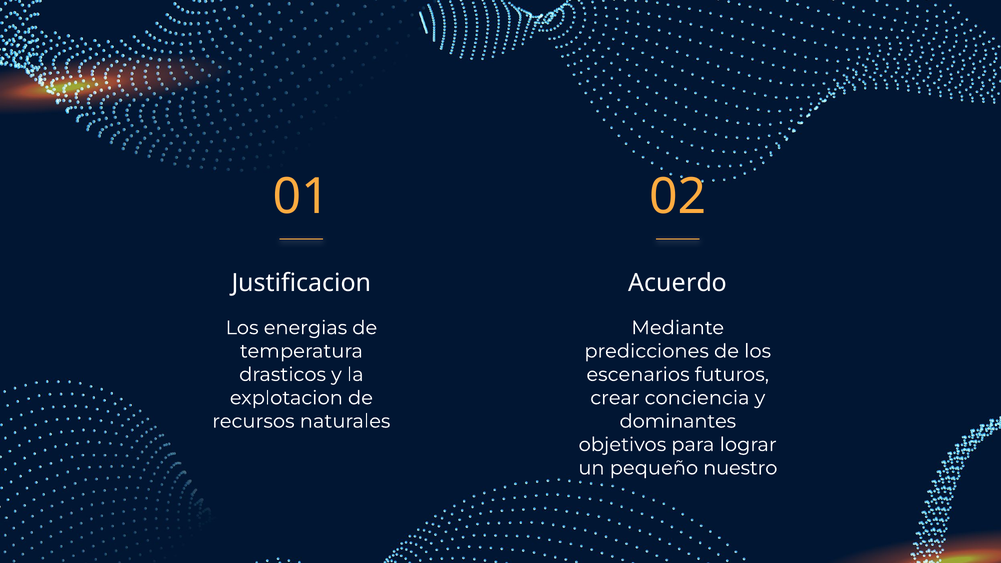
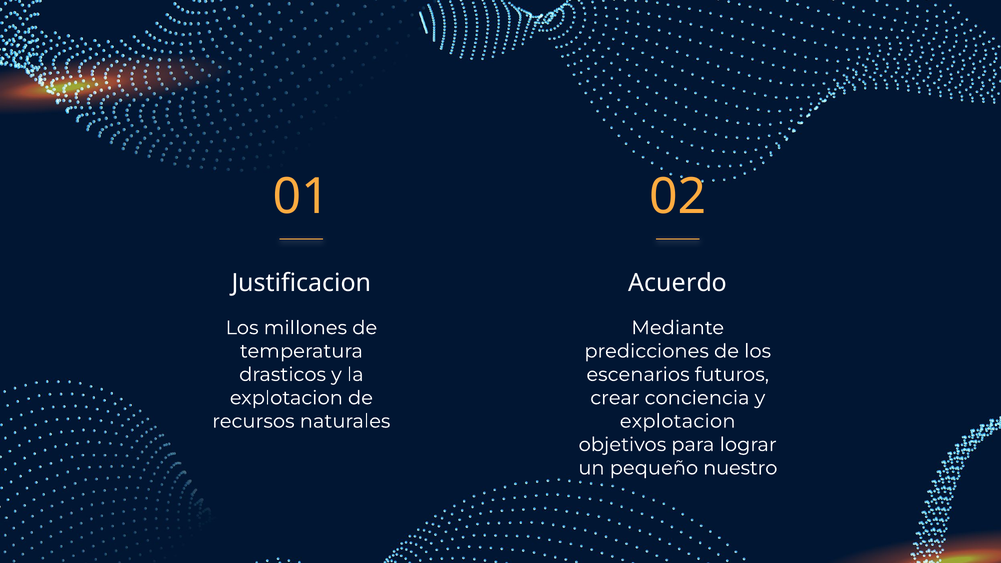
energias: energias -> millones (305, 328)
dominantes: dominantes -> explotacion (678, 421)
